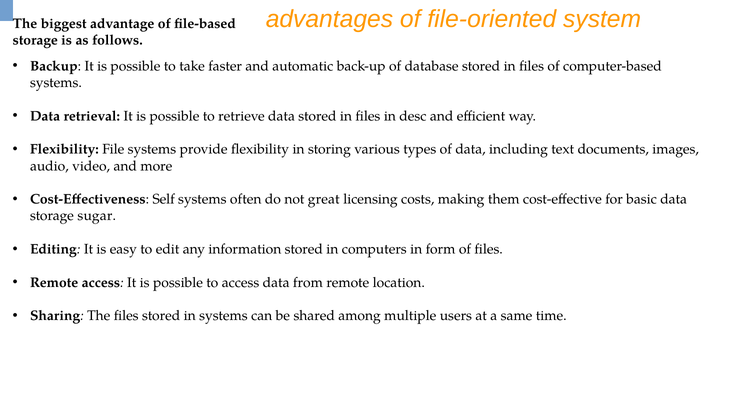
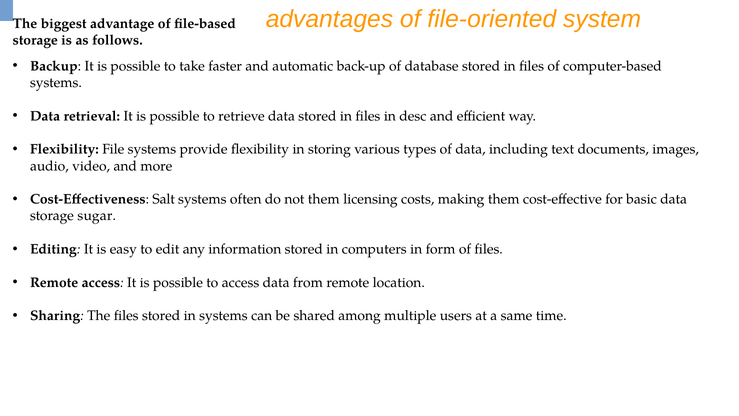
Self: Self -> Salt (164, 199)
not great: great -> them (324, 199)
